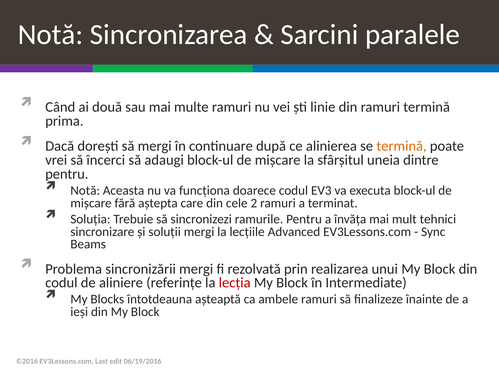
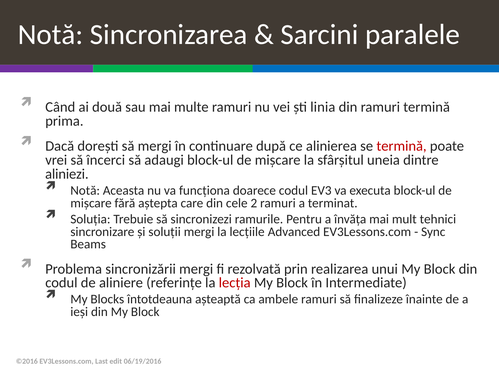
linie: linie -> linia (323, 107)
termină colour: orange -> red (402, 146)
pentru: pentru -> aliniezi (67, 174)
